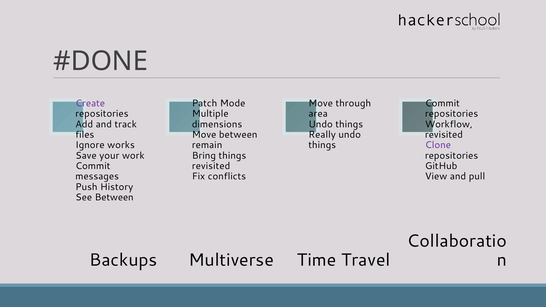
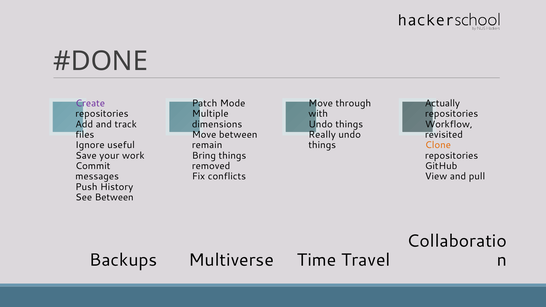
Commit: Commit -> Actually (442, 103)
area: area -> with (318, 114)
works: works -> useful (121, 145)
Clone colour: purple -> orange (438, 145)
revisited: revisited -> removed (211, 166)
